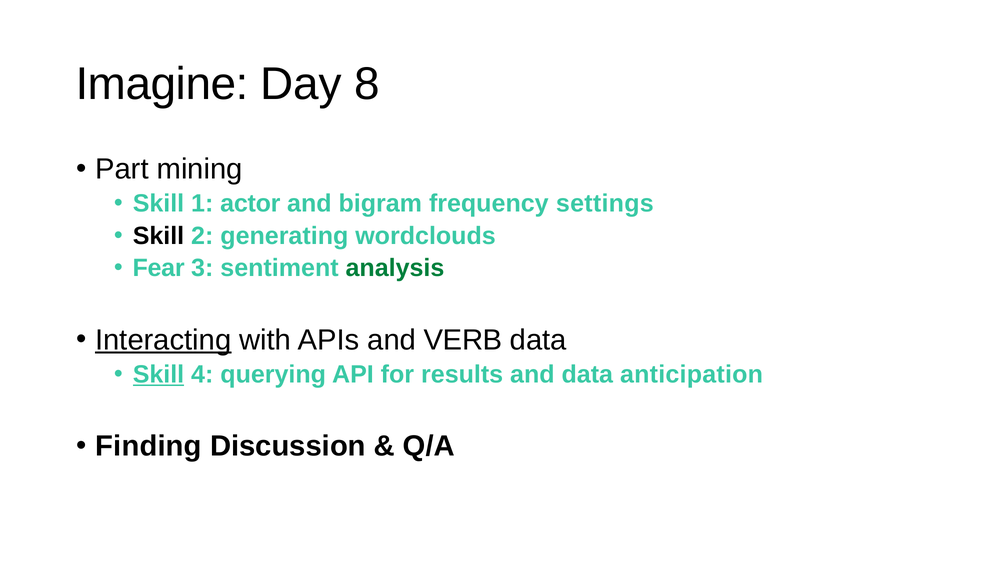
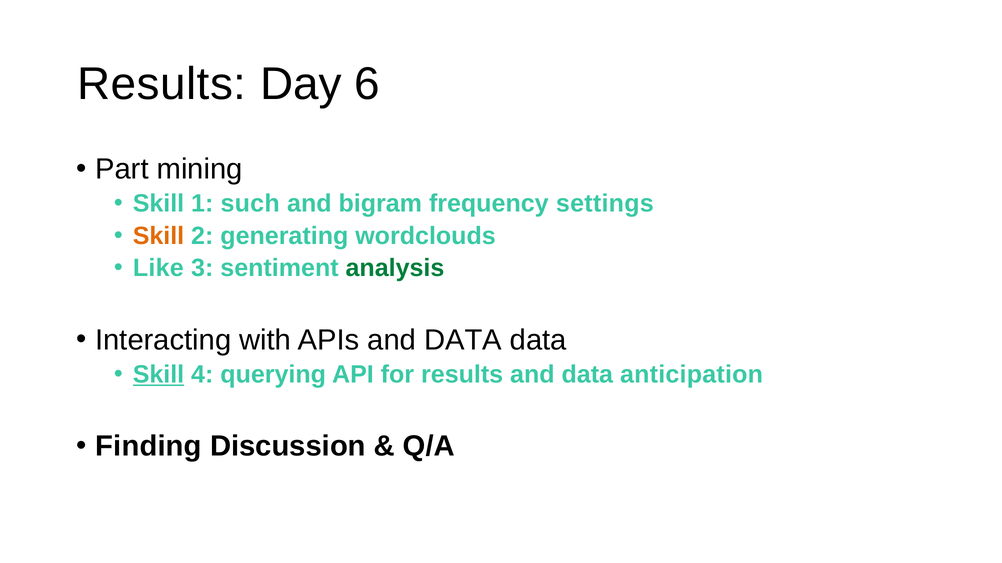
Imagine: Imagine -> Results (162, 84)
8: 8 -> 6 (367, 84)
actor: actor -> such (250, 204)
Skill colour: black -> orange (158, 236)
Fear: Fear -> Like (158, 268)
Interacting underline: present -> none (163, 340)
APIs and VERB: VERB -> DATA (463, 340)
